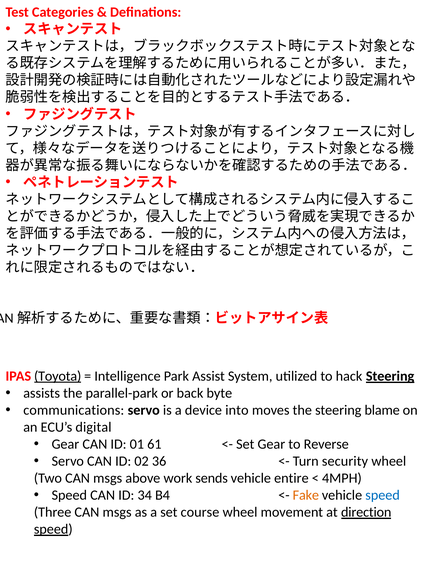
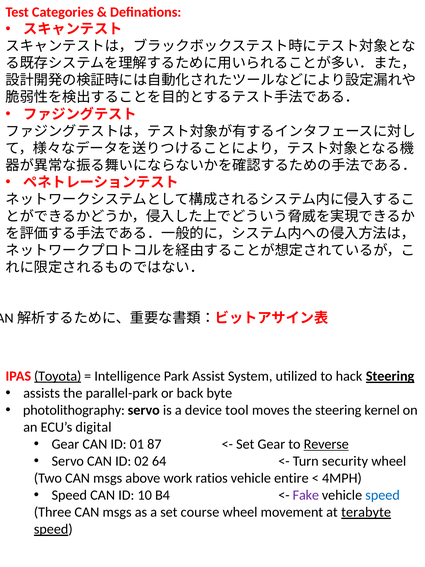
communications: communications -> photolithography (74, 410)
into: into -> tool (237, 410)
blame: blame -> kernel (382, 410)
61: 61 -> 87 (154, 444)
Reverse underline: none -> present (326, 444)
36: 36 -> 64 (159, 461)
sends: sends -> ratios (212, 478)
34: 34 -> 10 (145, 495)
Fake colour: orange -> purple (306, 495)
direction: direction -> terabyte (366, 512)
